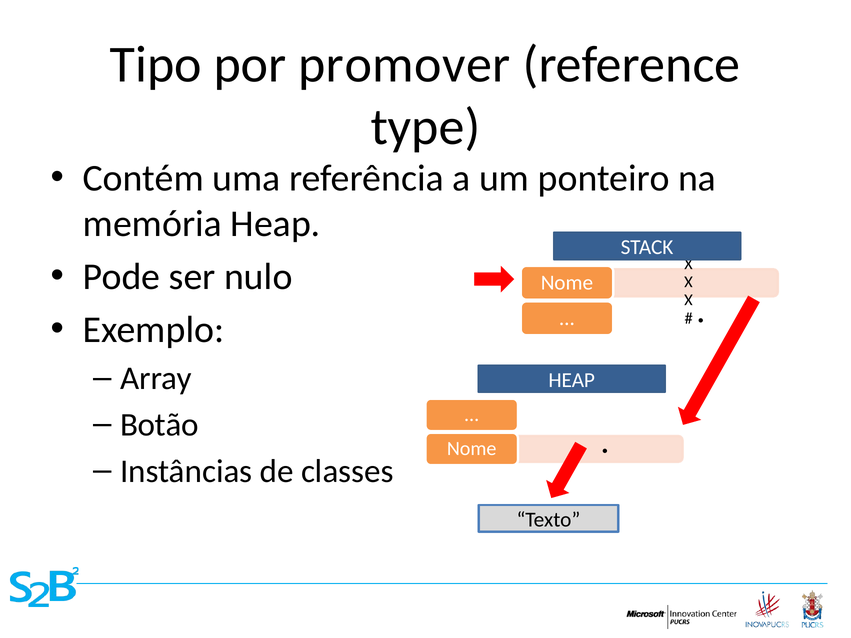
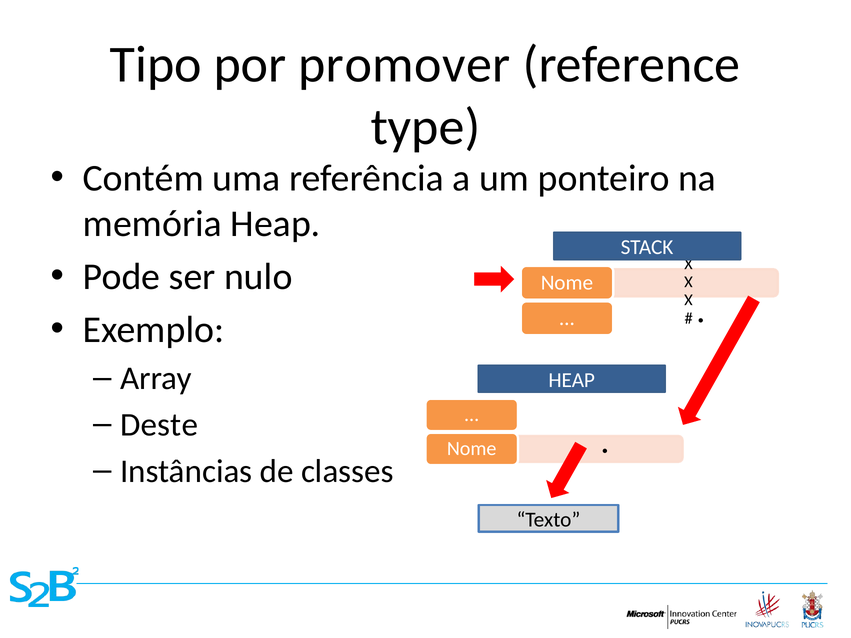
Botão: Botão -> Deste (159, 425)
